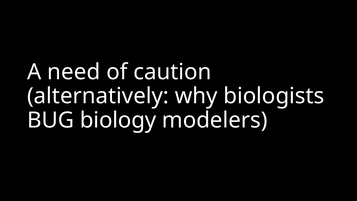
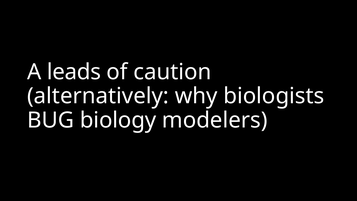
need: need -> leads (74, 72)
